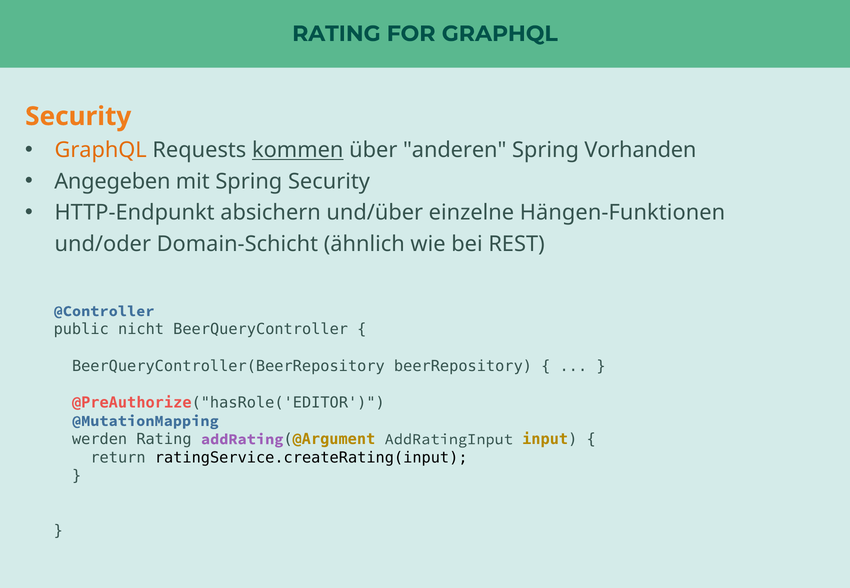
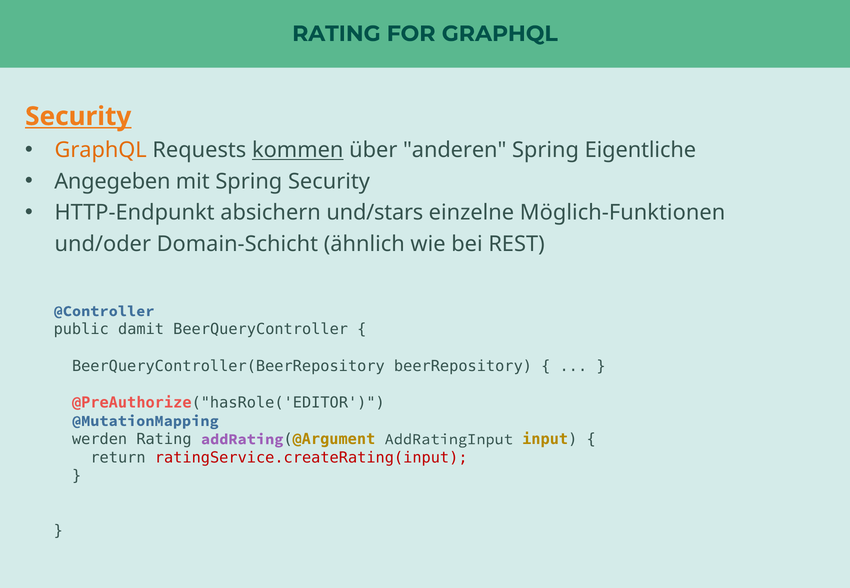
Security underline: none -> present (78, 117)
Vorhanden: Vorhanden -> Eigentliche (640, 150)
und/über: und/über -> und/stars (375, 213)
Hängen-Funktionen: Hängen-Funktionen -> Möglich-Funktionen (623, 213)
nicht: nicht -> damit (141, 330)
ratingService.createRating(input colour: black -> red (311, 458)
